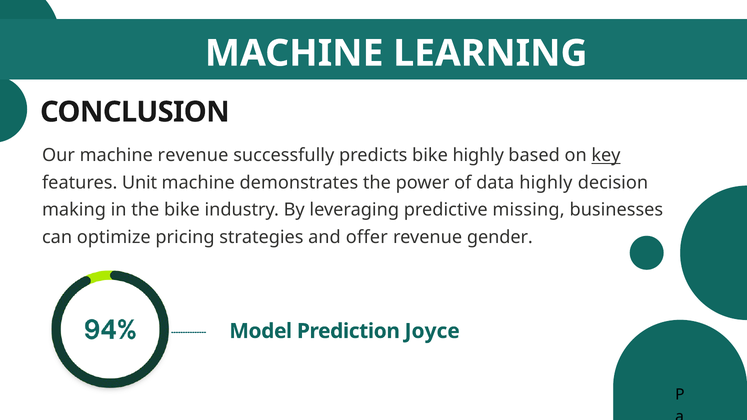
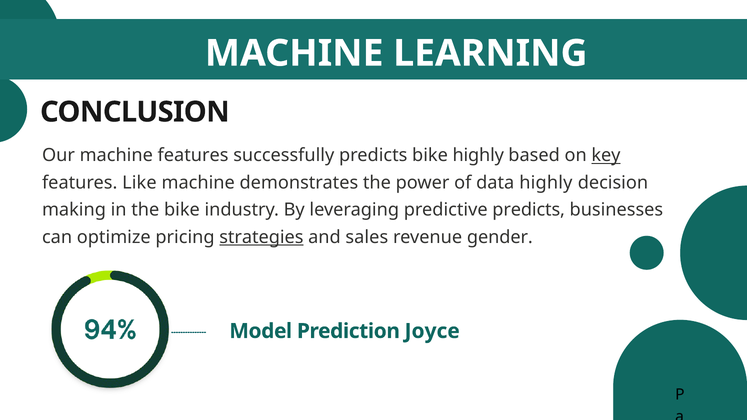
machine revenue: revenue -> features (193, 156)
Unit: Unit -> Like (139, 183)
predictive missing: missing -> predicts (529, 210)
strategies underline: none -> present (261, 237)
offer: offer -> sales (367, 237)
